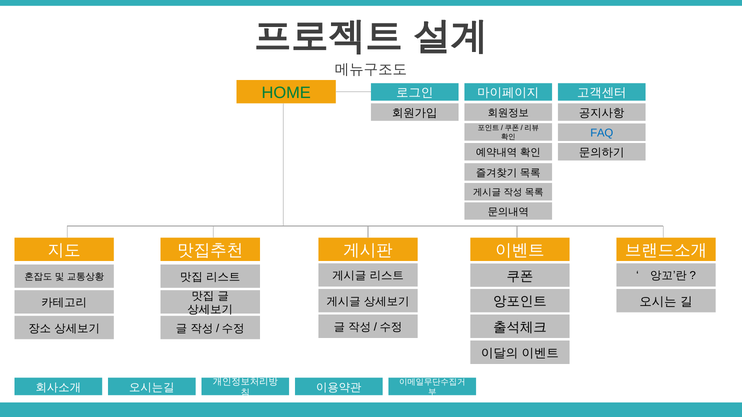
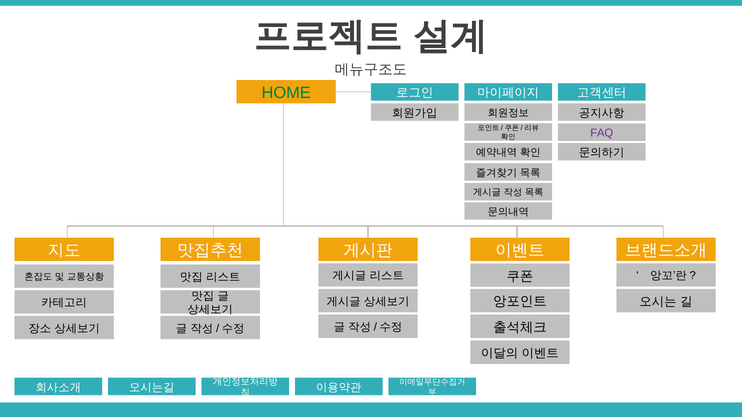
FAQ colour: blue -> purple (602, 133)
